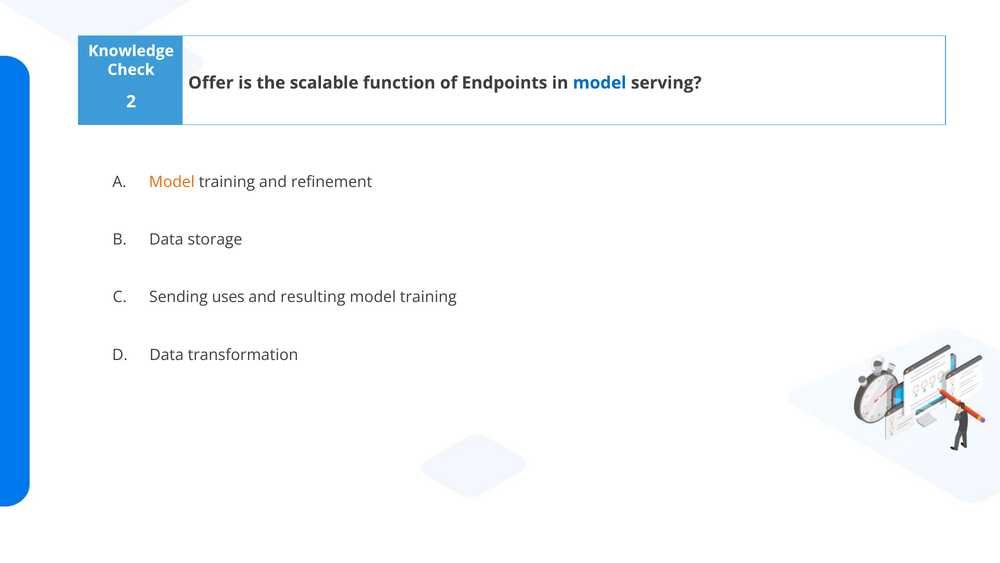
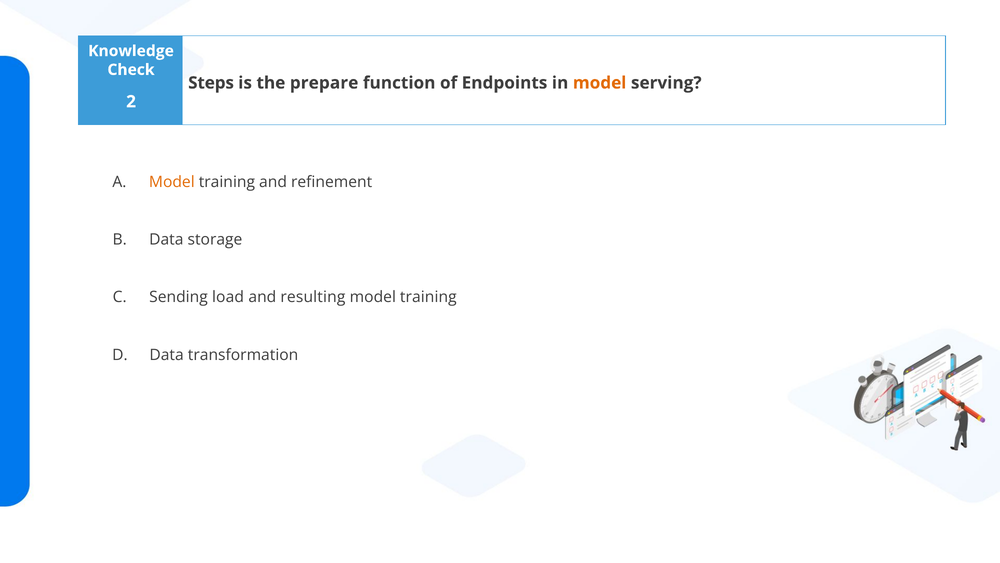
Offer: Offer -> Steps (211, 83)
scalable: scalable -> prepare (324, 83)
model colour: blue -> orange (600, 83)
uses: uses -> load (228, 297)
